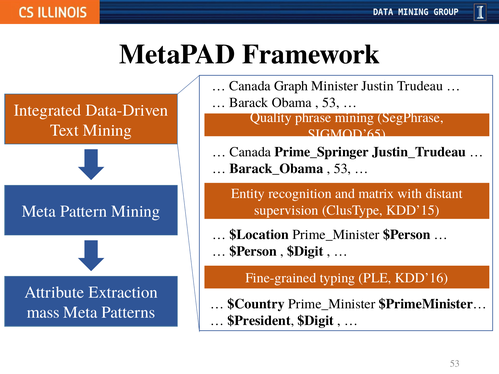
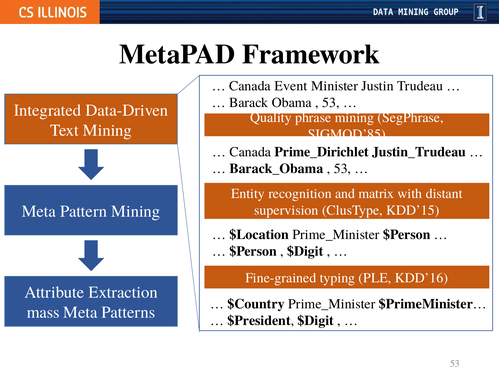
Graph: Graph -> Event (291, 86)
SIGMOD’65: SIGMOD’65 -> SIGMOD’85 (347, 134)
Prime_Springer: Prime_Springer -> Prime_Dirichlet (322, 152)
